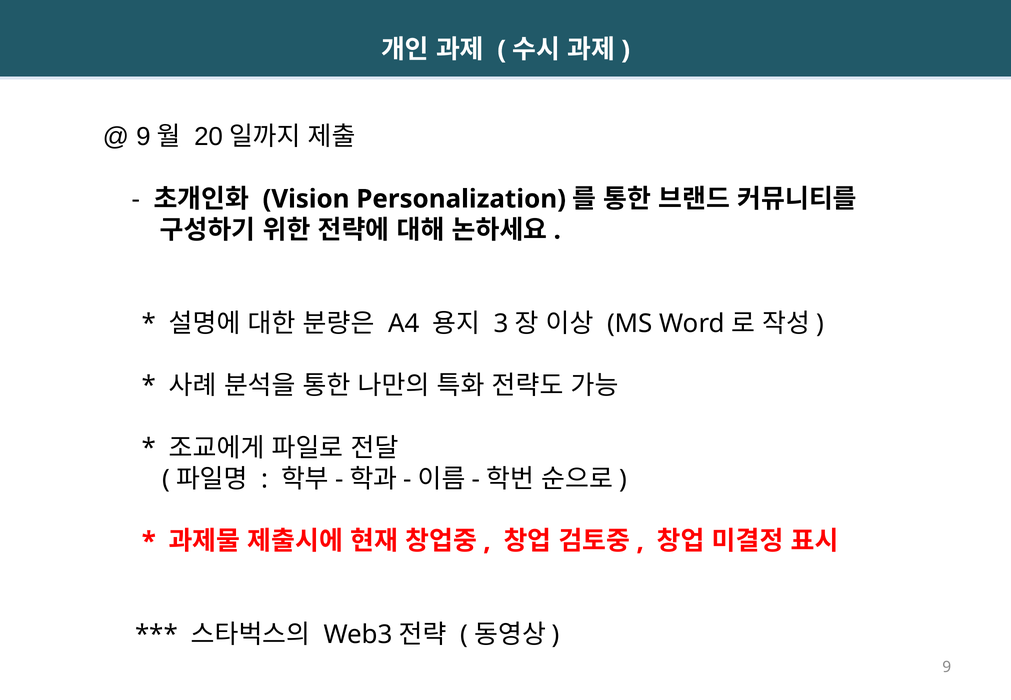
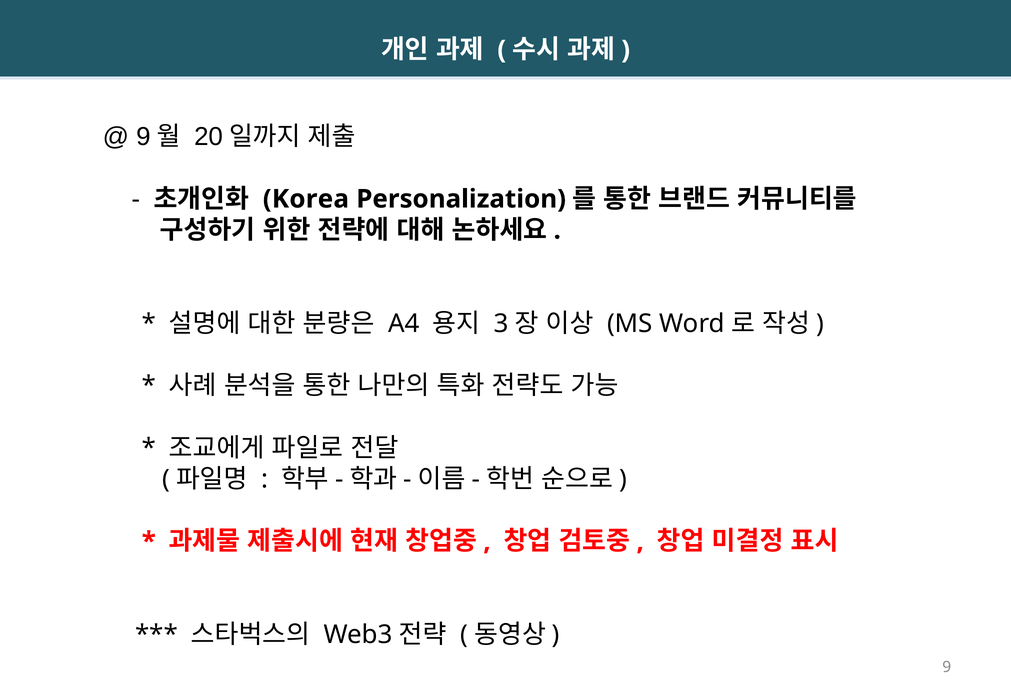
Vision: Vision -> Korea (306, 199)
